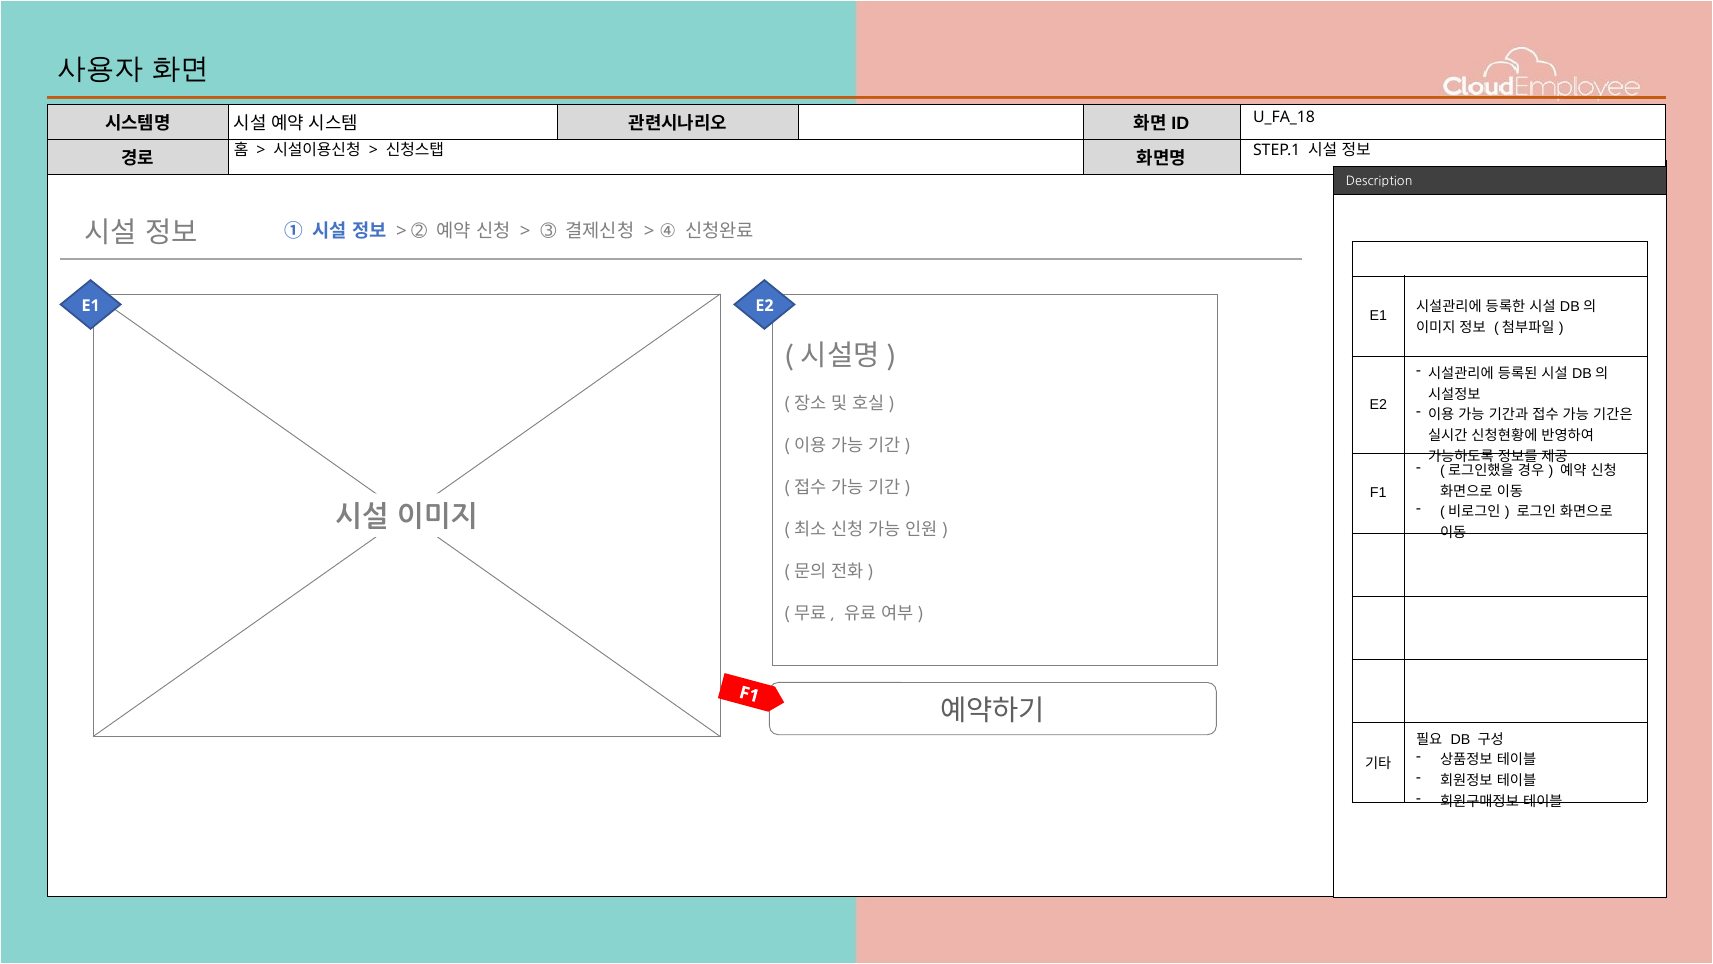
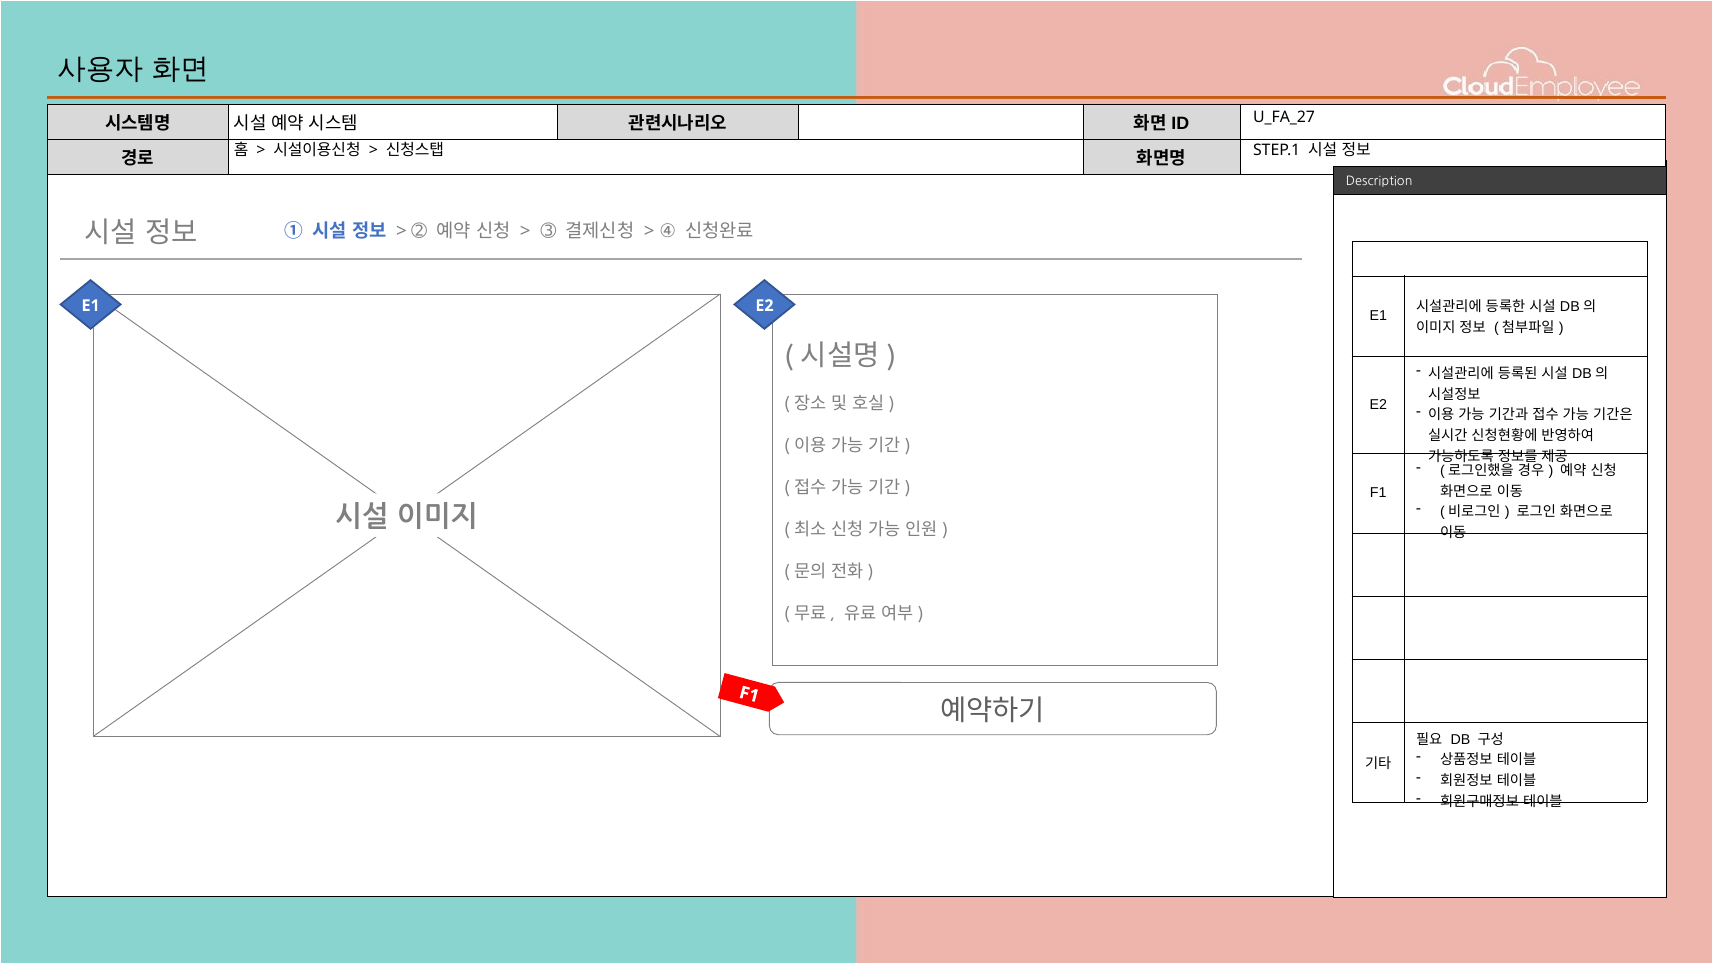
U_FA_18: U_FA_18 -> U_FA_27 (1284, 117)
